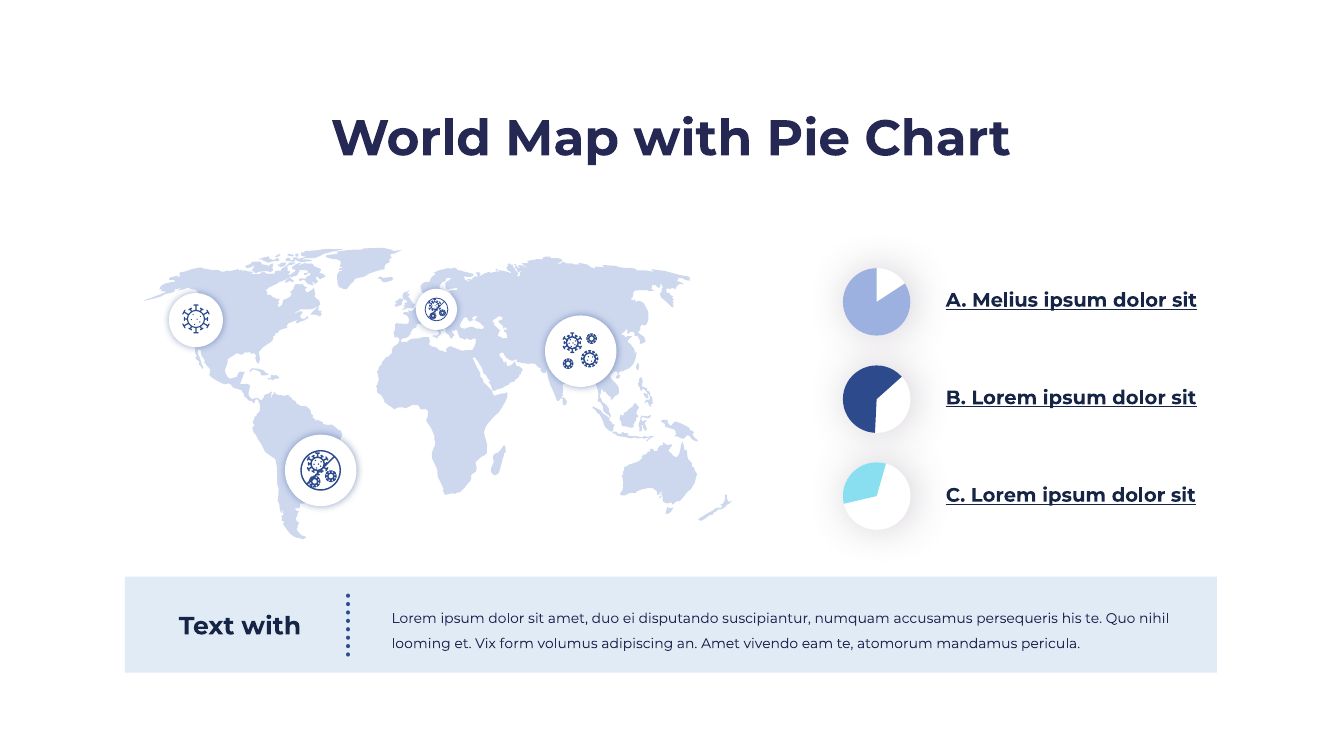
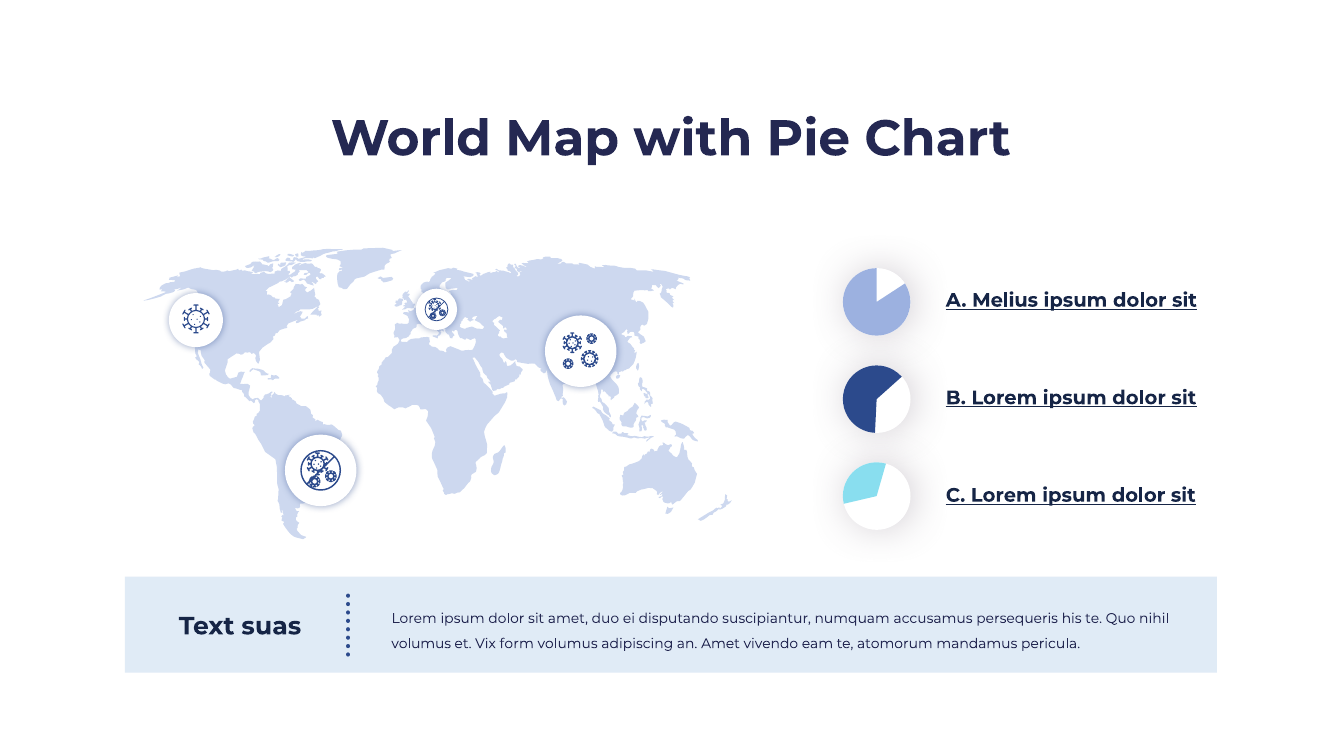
Text with: with -> suas (271, 626)
looming: looming -> volumus (421, 643)
